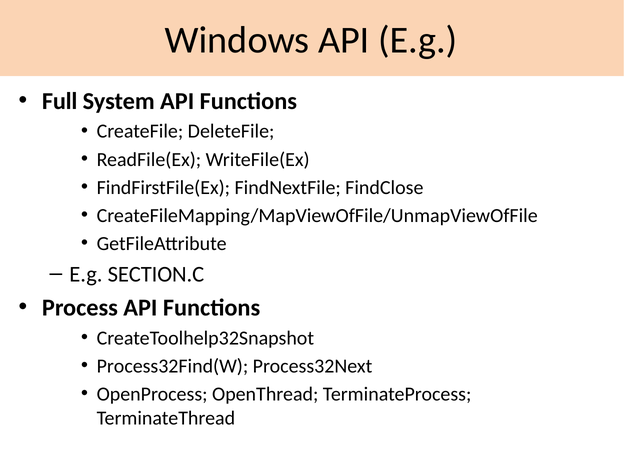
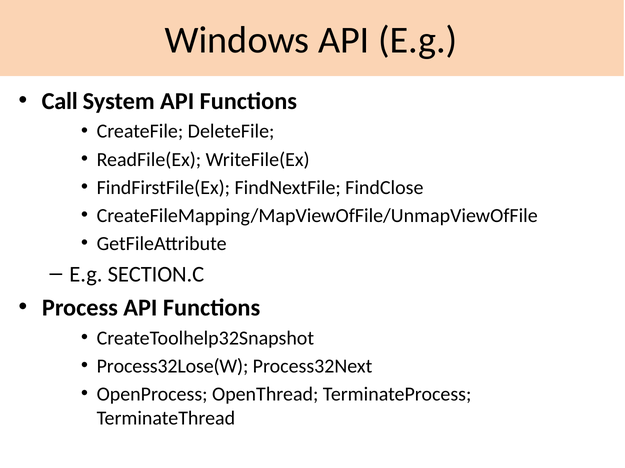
Full: Full -> Call (60, 101)
Process32Find(W: Process32Find(W -> Process32Lose(W (172, 367)
